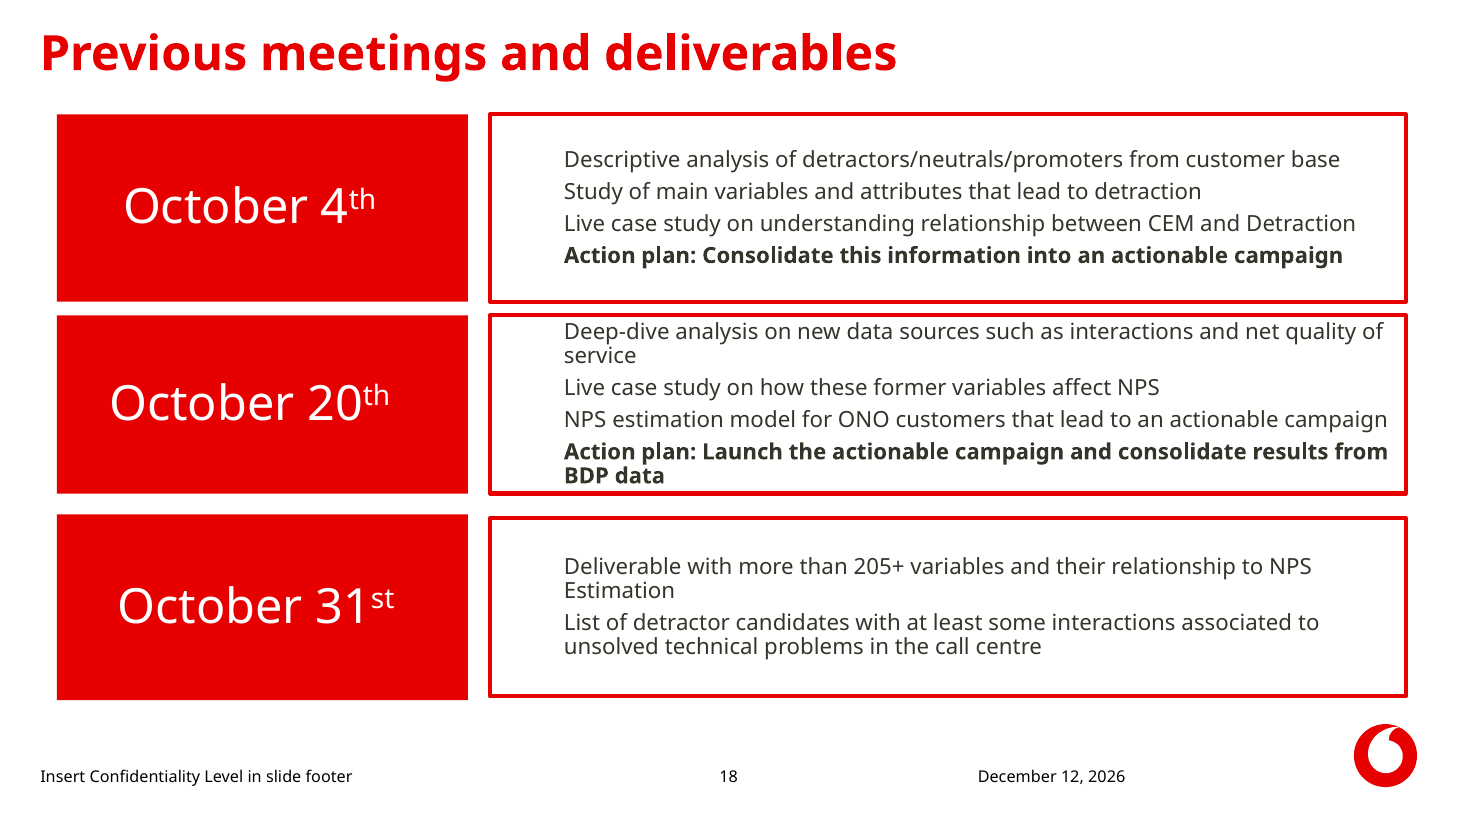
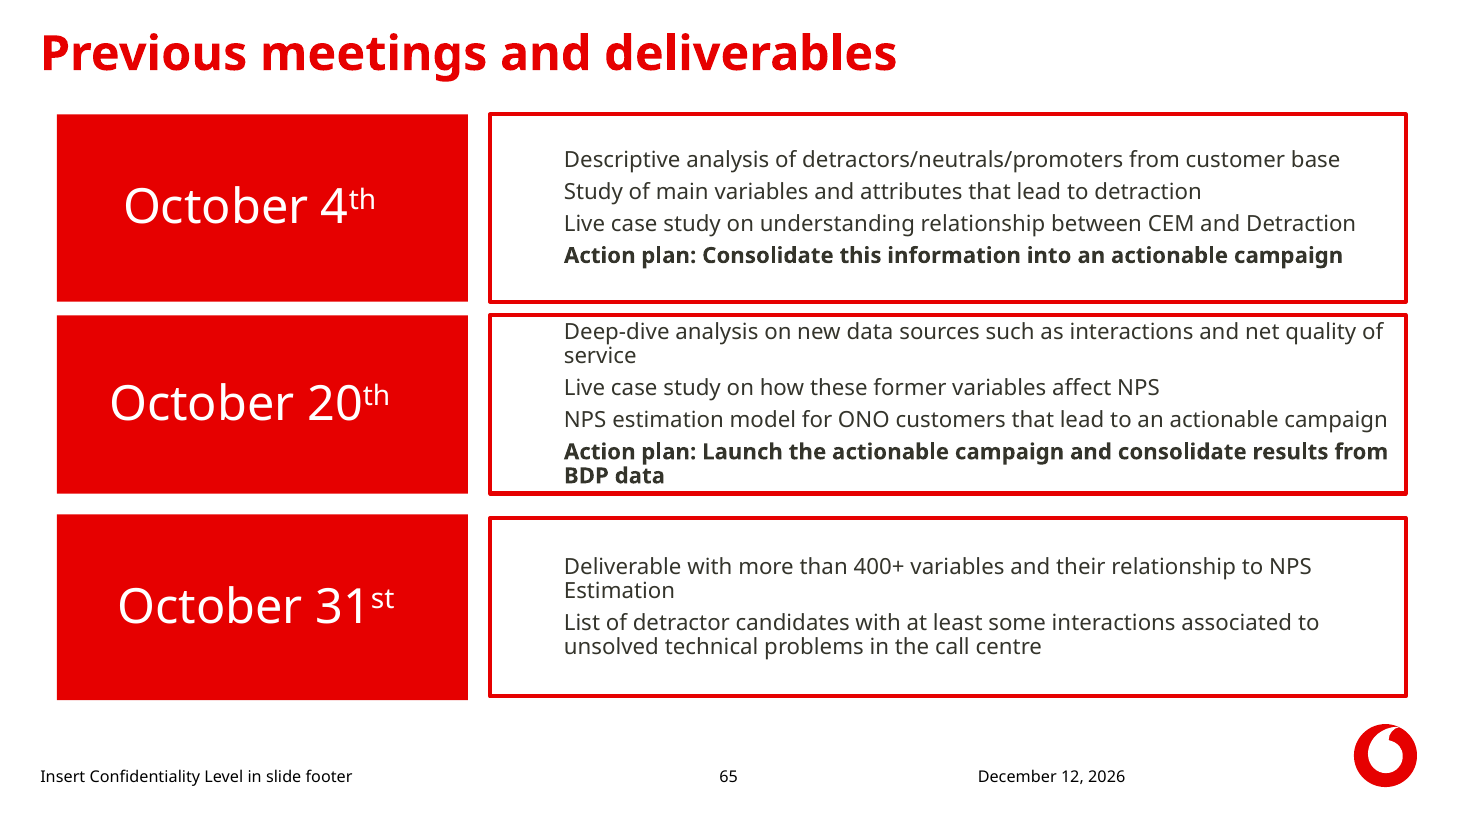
205+: 205+ -> 400+ (879, 568)
18: 18 -> 65 (729, 778)
